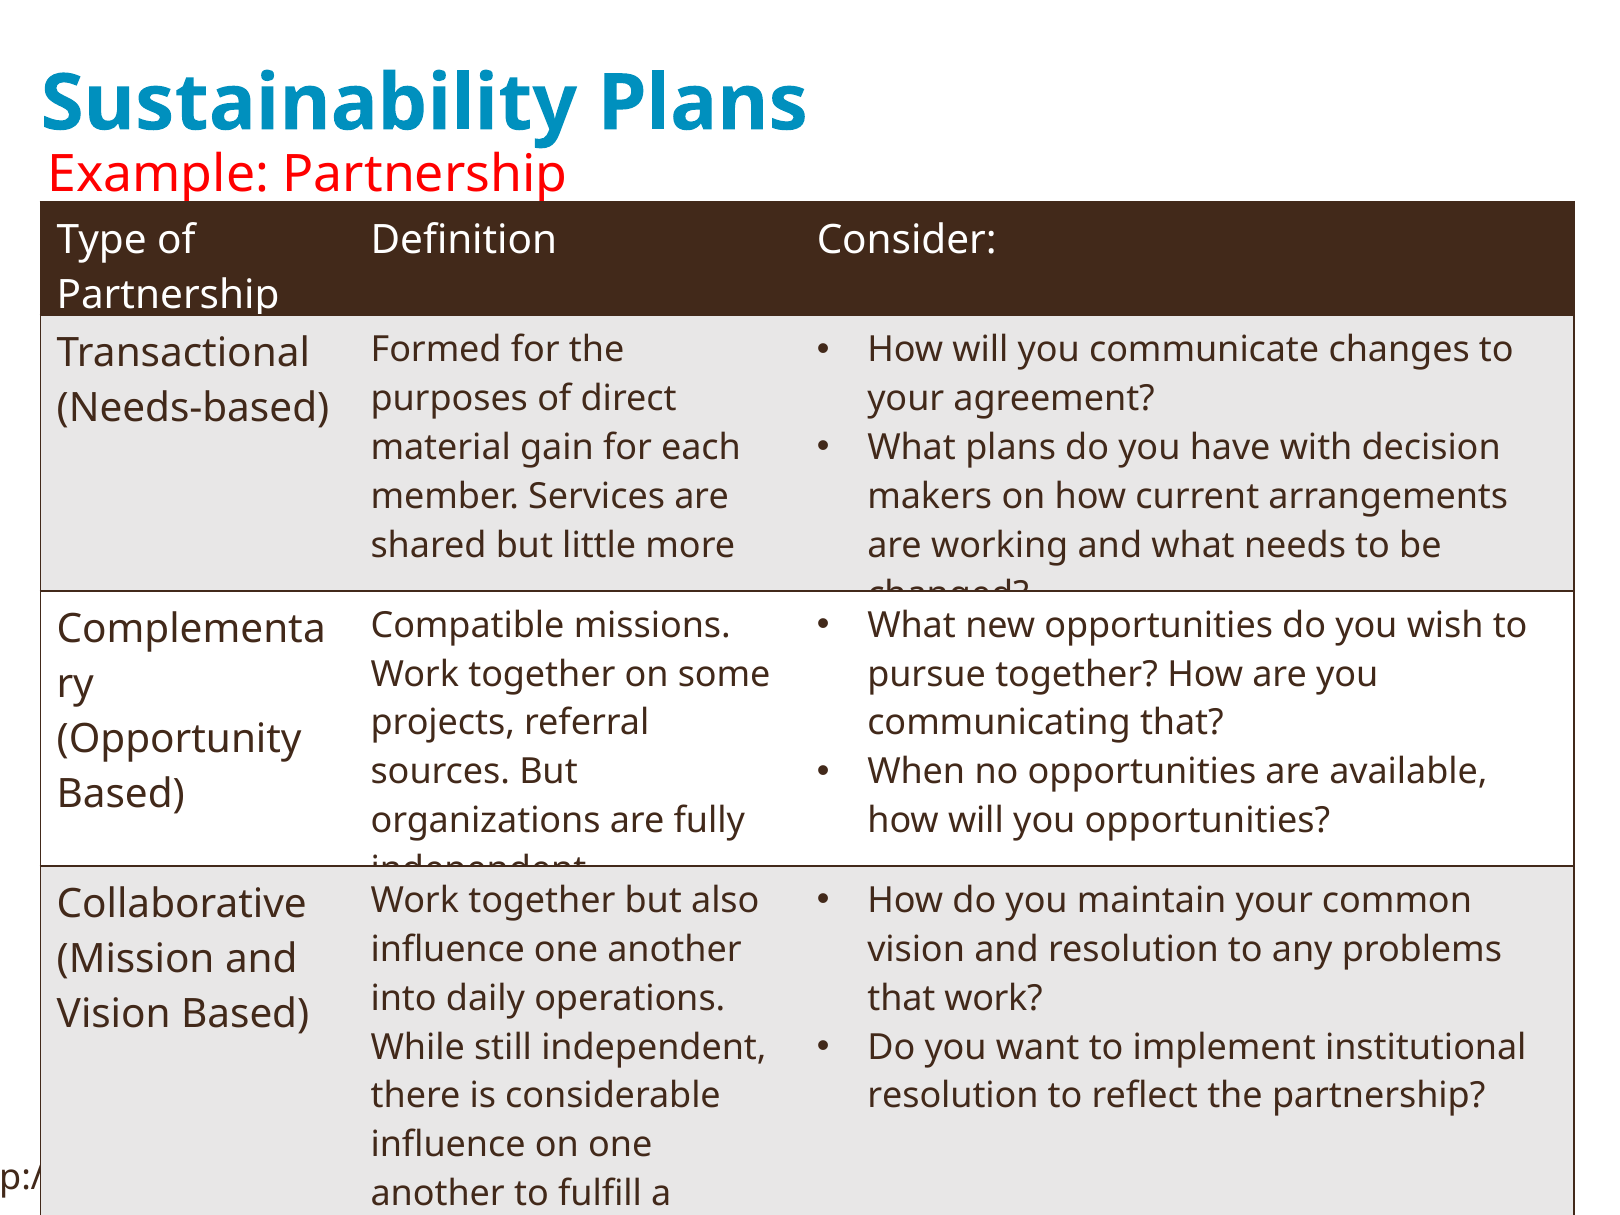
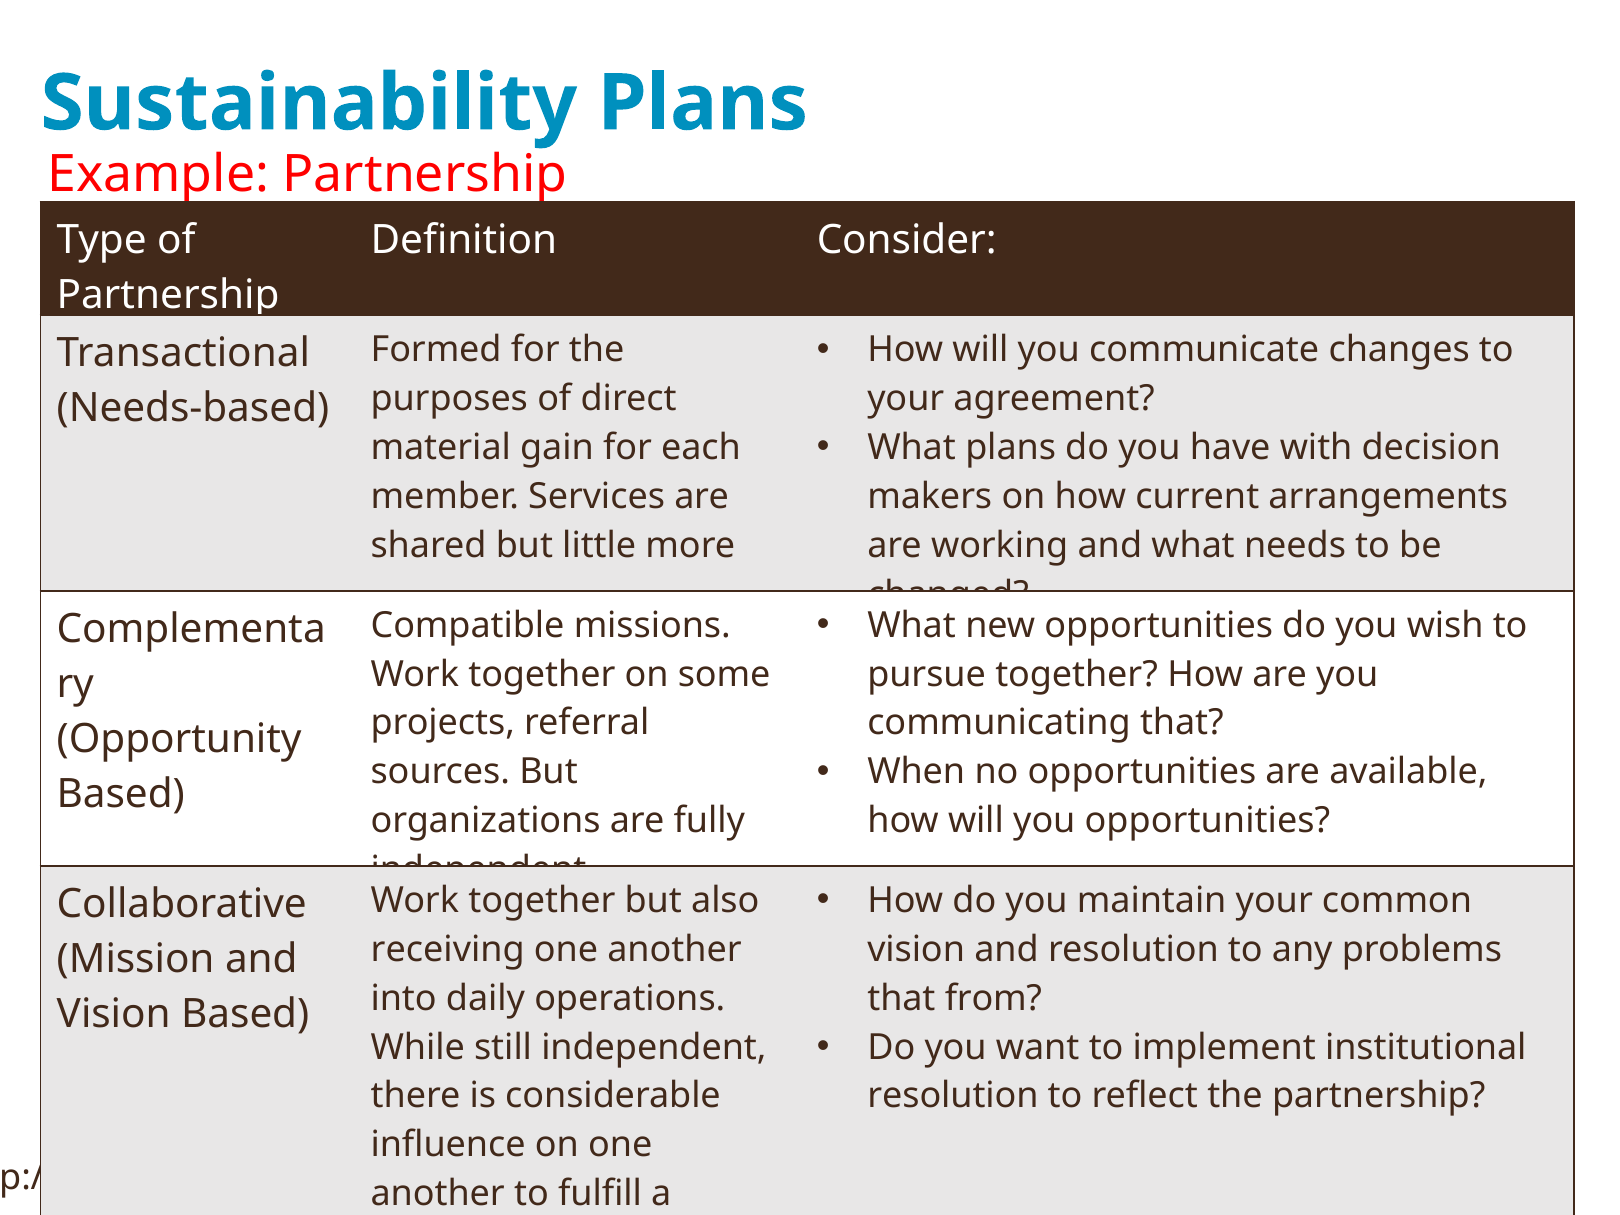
influence: influence -> receiving (448, 949)
that work: work -> from (993, 998)
